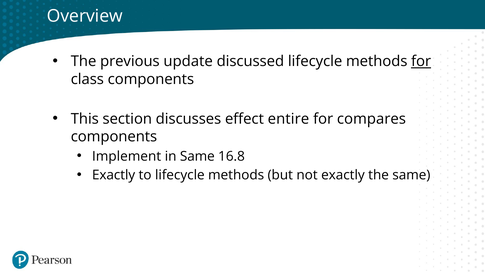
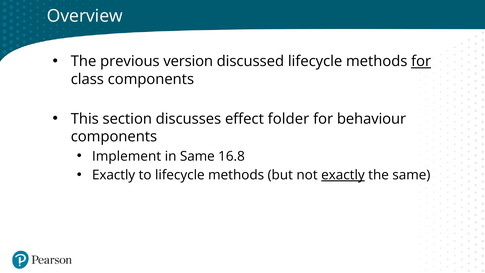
update: update -> version (188, 61)
entire: entire -> folder (288, 119)
compares: compares -> behaviour (372, 119)
exactly underline: none -> present (343, 175)
